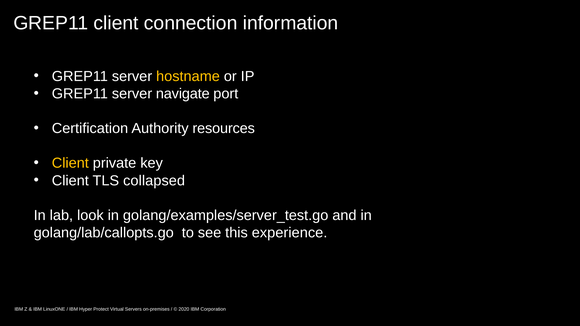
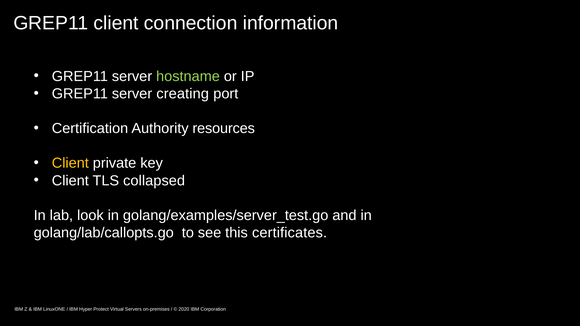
hostname colour: yellow -> light green (188, 76)
navigate: navigate -> creating (183, 94)
experience: experience -> certificates (290, 233)
